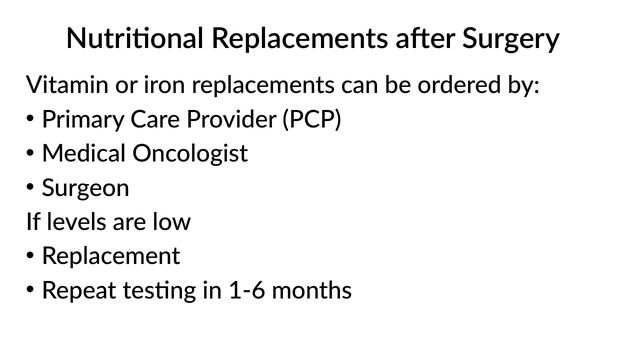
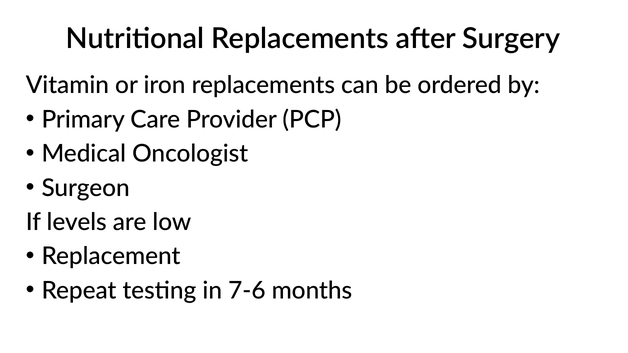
1-6: 1-6 -> 7-6 (247, 291)
